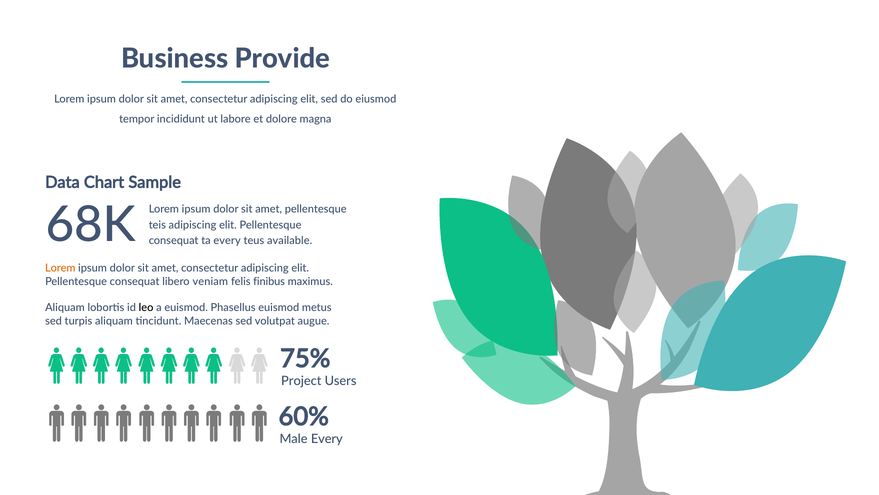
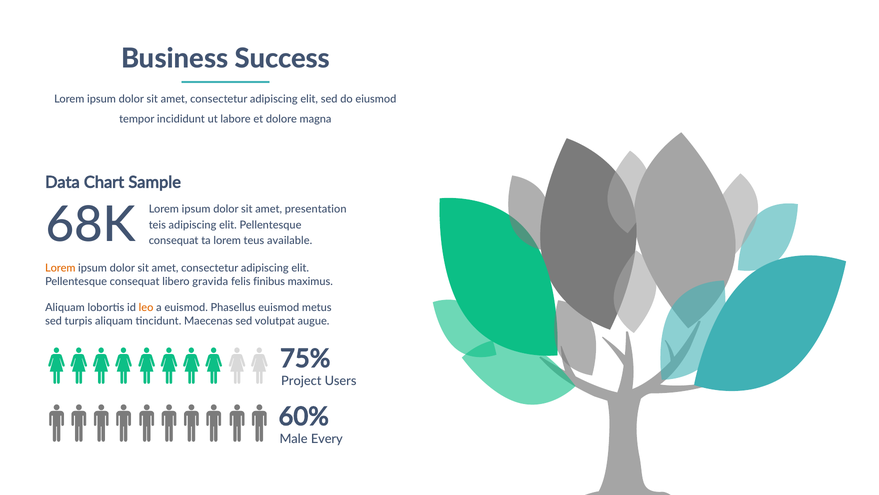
Provide: Provide -> Success (282, 59)
amet pellentesque: pellentesque -> presentation (316, 209)
ta every: every -> lorem (227, 241)
veniam: veniam -> gravida (210, 281)
leo colour: black -> orange (146, 308)
